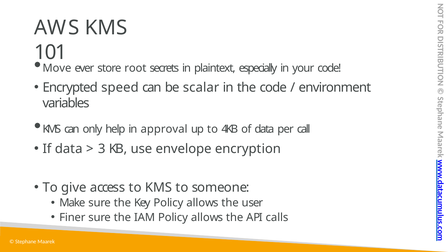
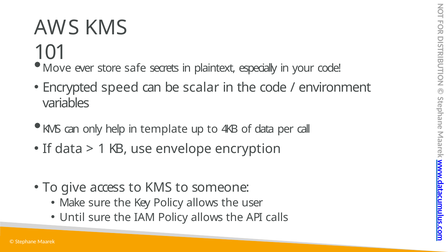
root: root -> safe (135, 68)
approval: approval -> template (164, 129)
3: 3 -> 1 (102, 149)
Finer: Finer -> Until (72, 217)
